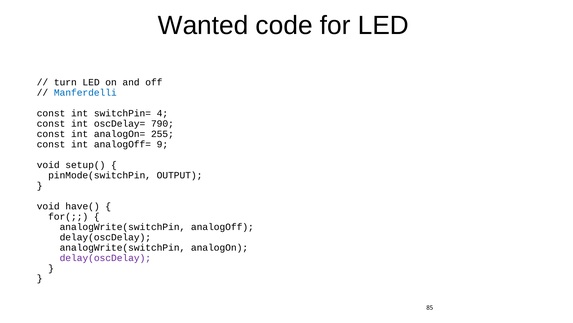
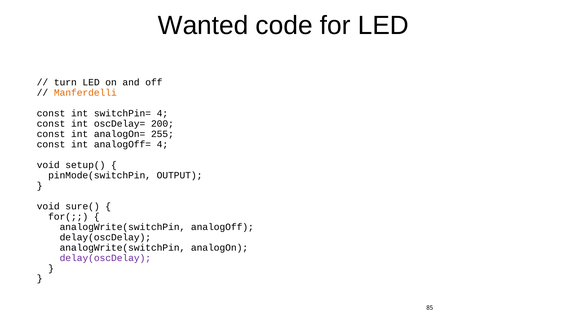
Manferdelli colour: blue -> orange (85, 92)
790: 790 -> 200 (162, 123)
analogOff= 9: 9 -> 4 (162, 144)
have(: have( -> sure( (83, 206)
